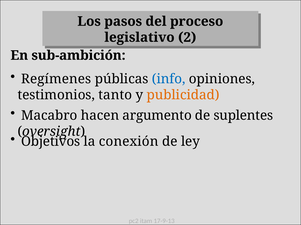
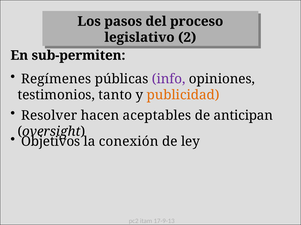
sub-ambición: sub-ambición -> sub-permiten (79, 56)
info colour: blue -> purple (169, 79)
Macabro: Macabro -> Resolver (49, 116)
argumento: argumento -> aceptables (157, 116)
suplentes: suplentes -> anticipan (243, 116)
